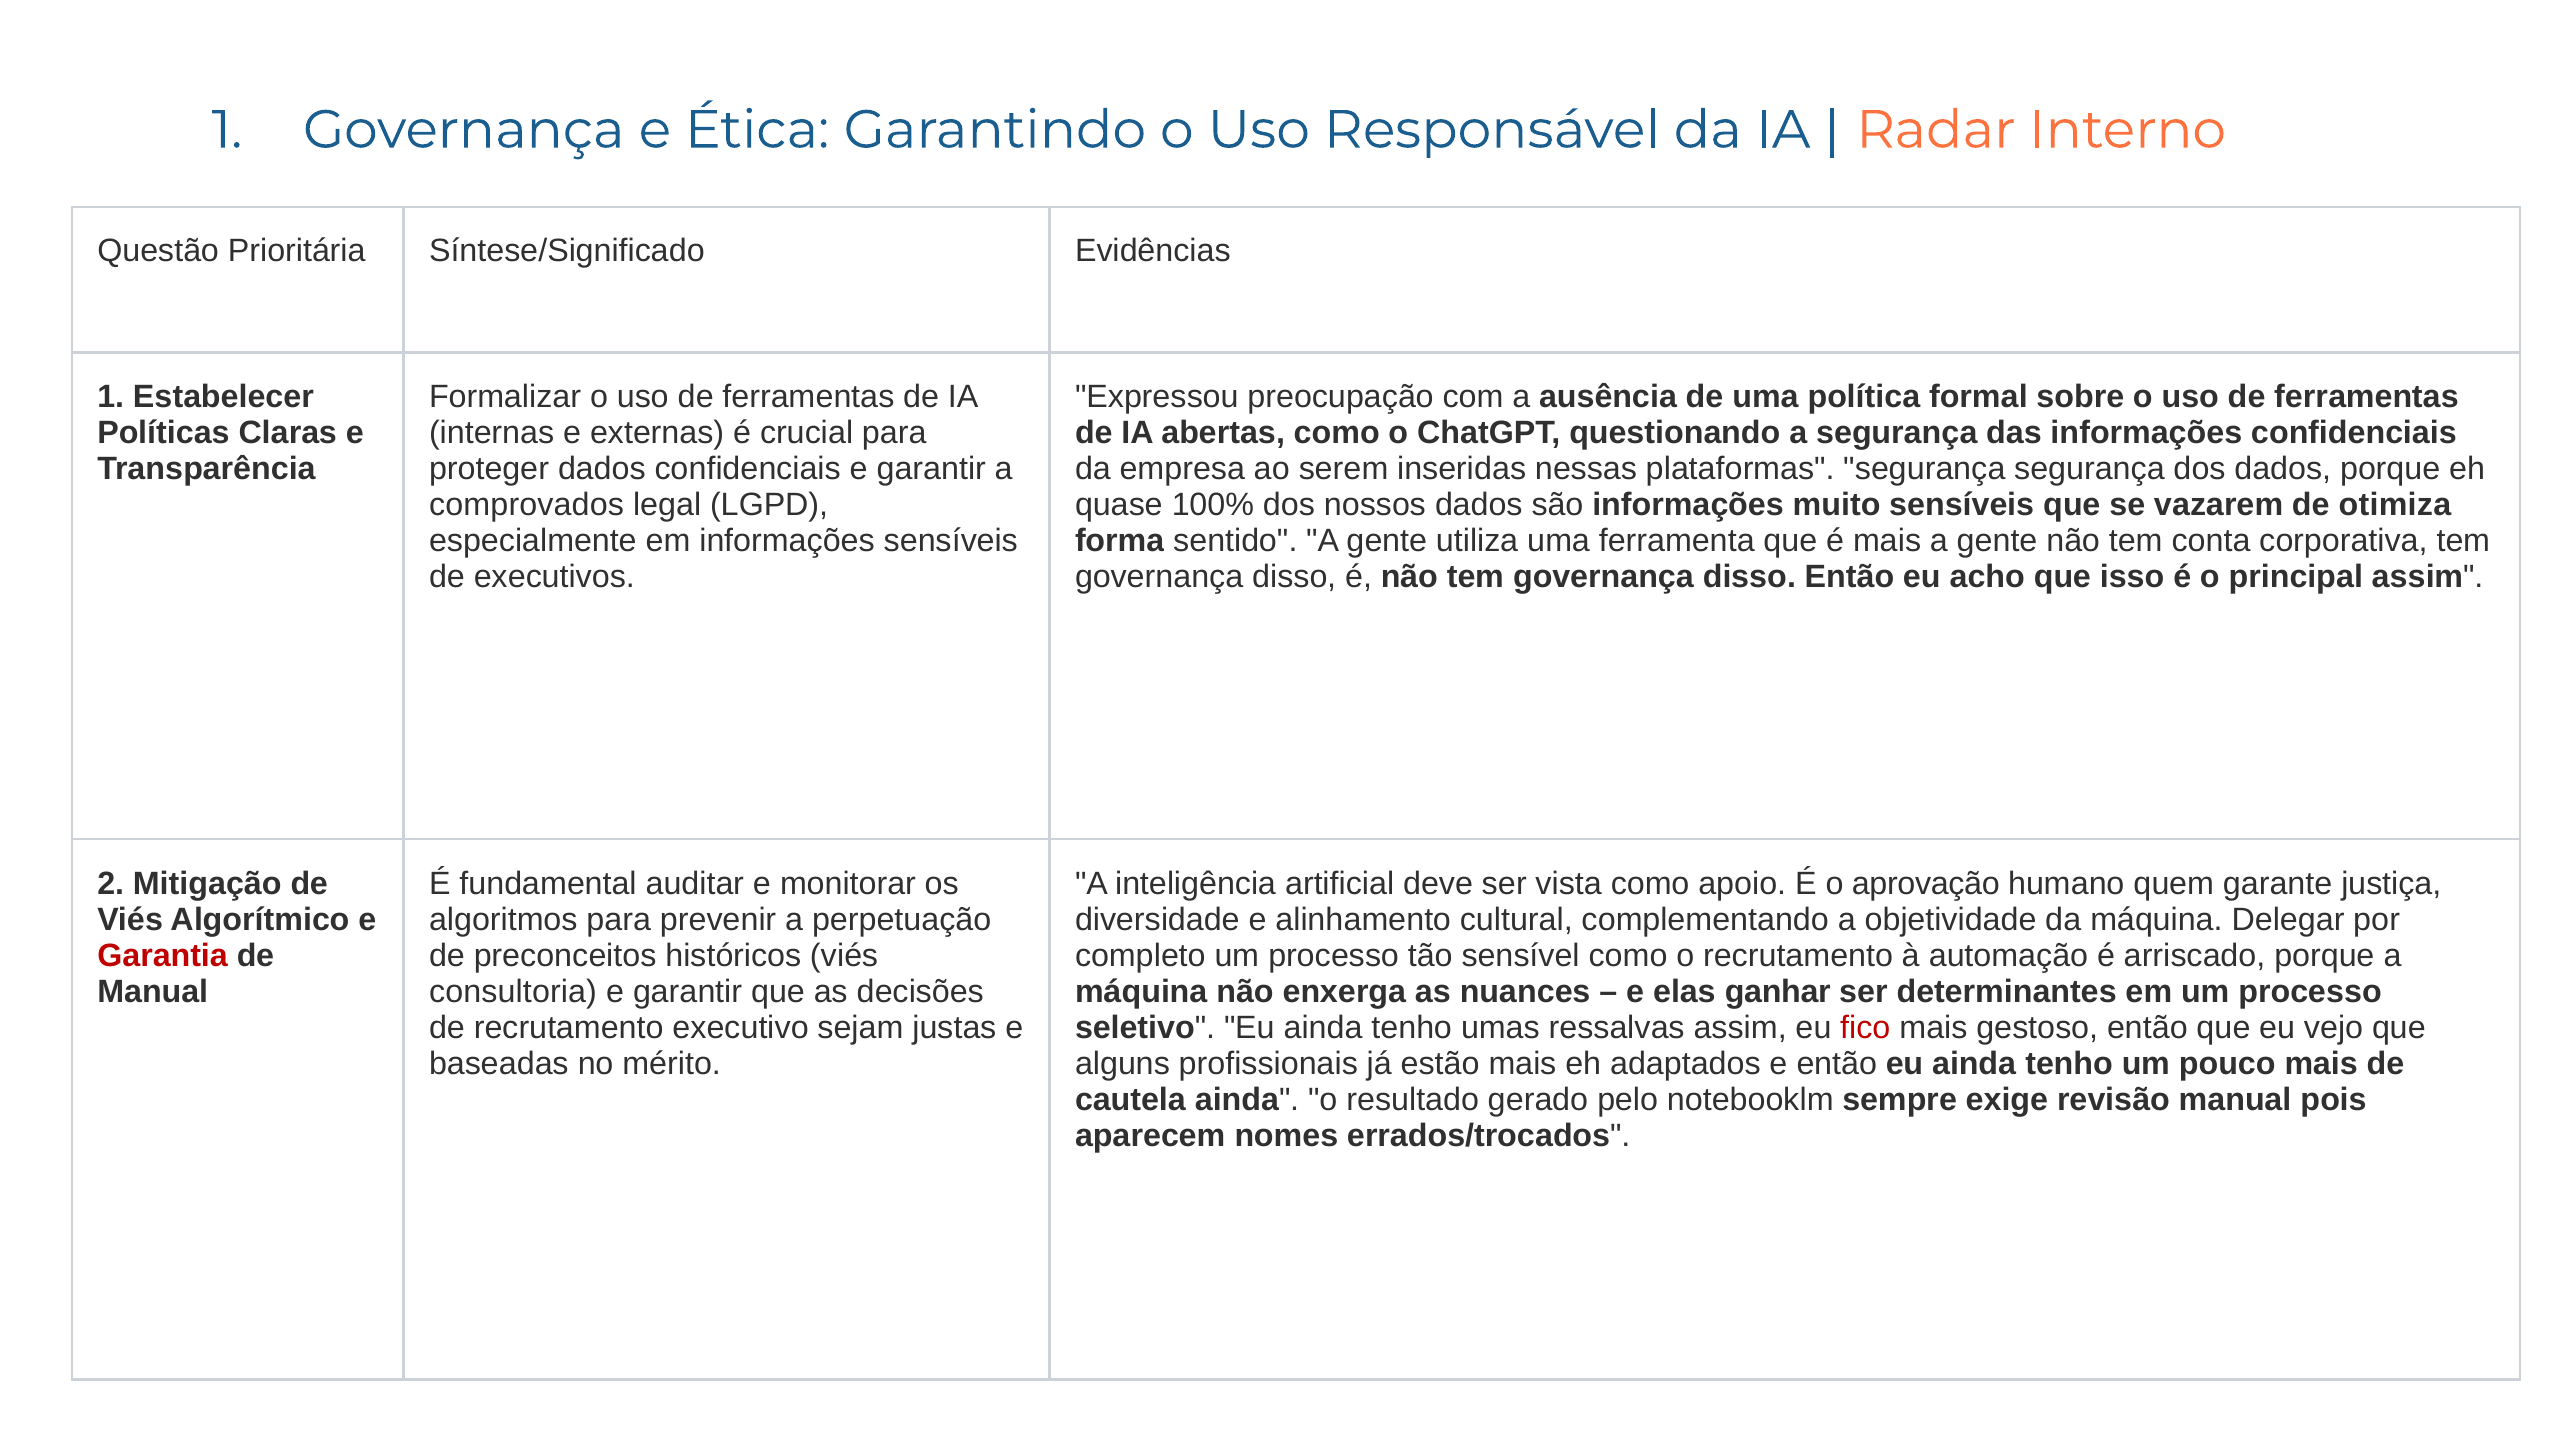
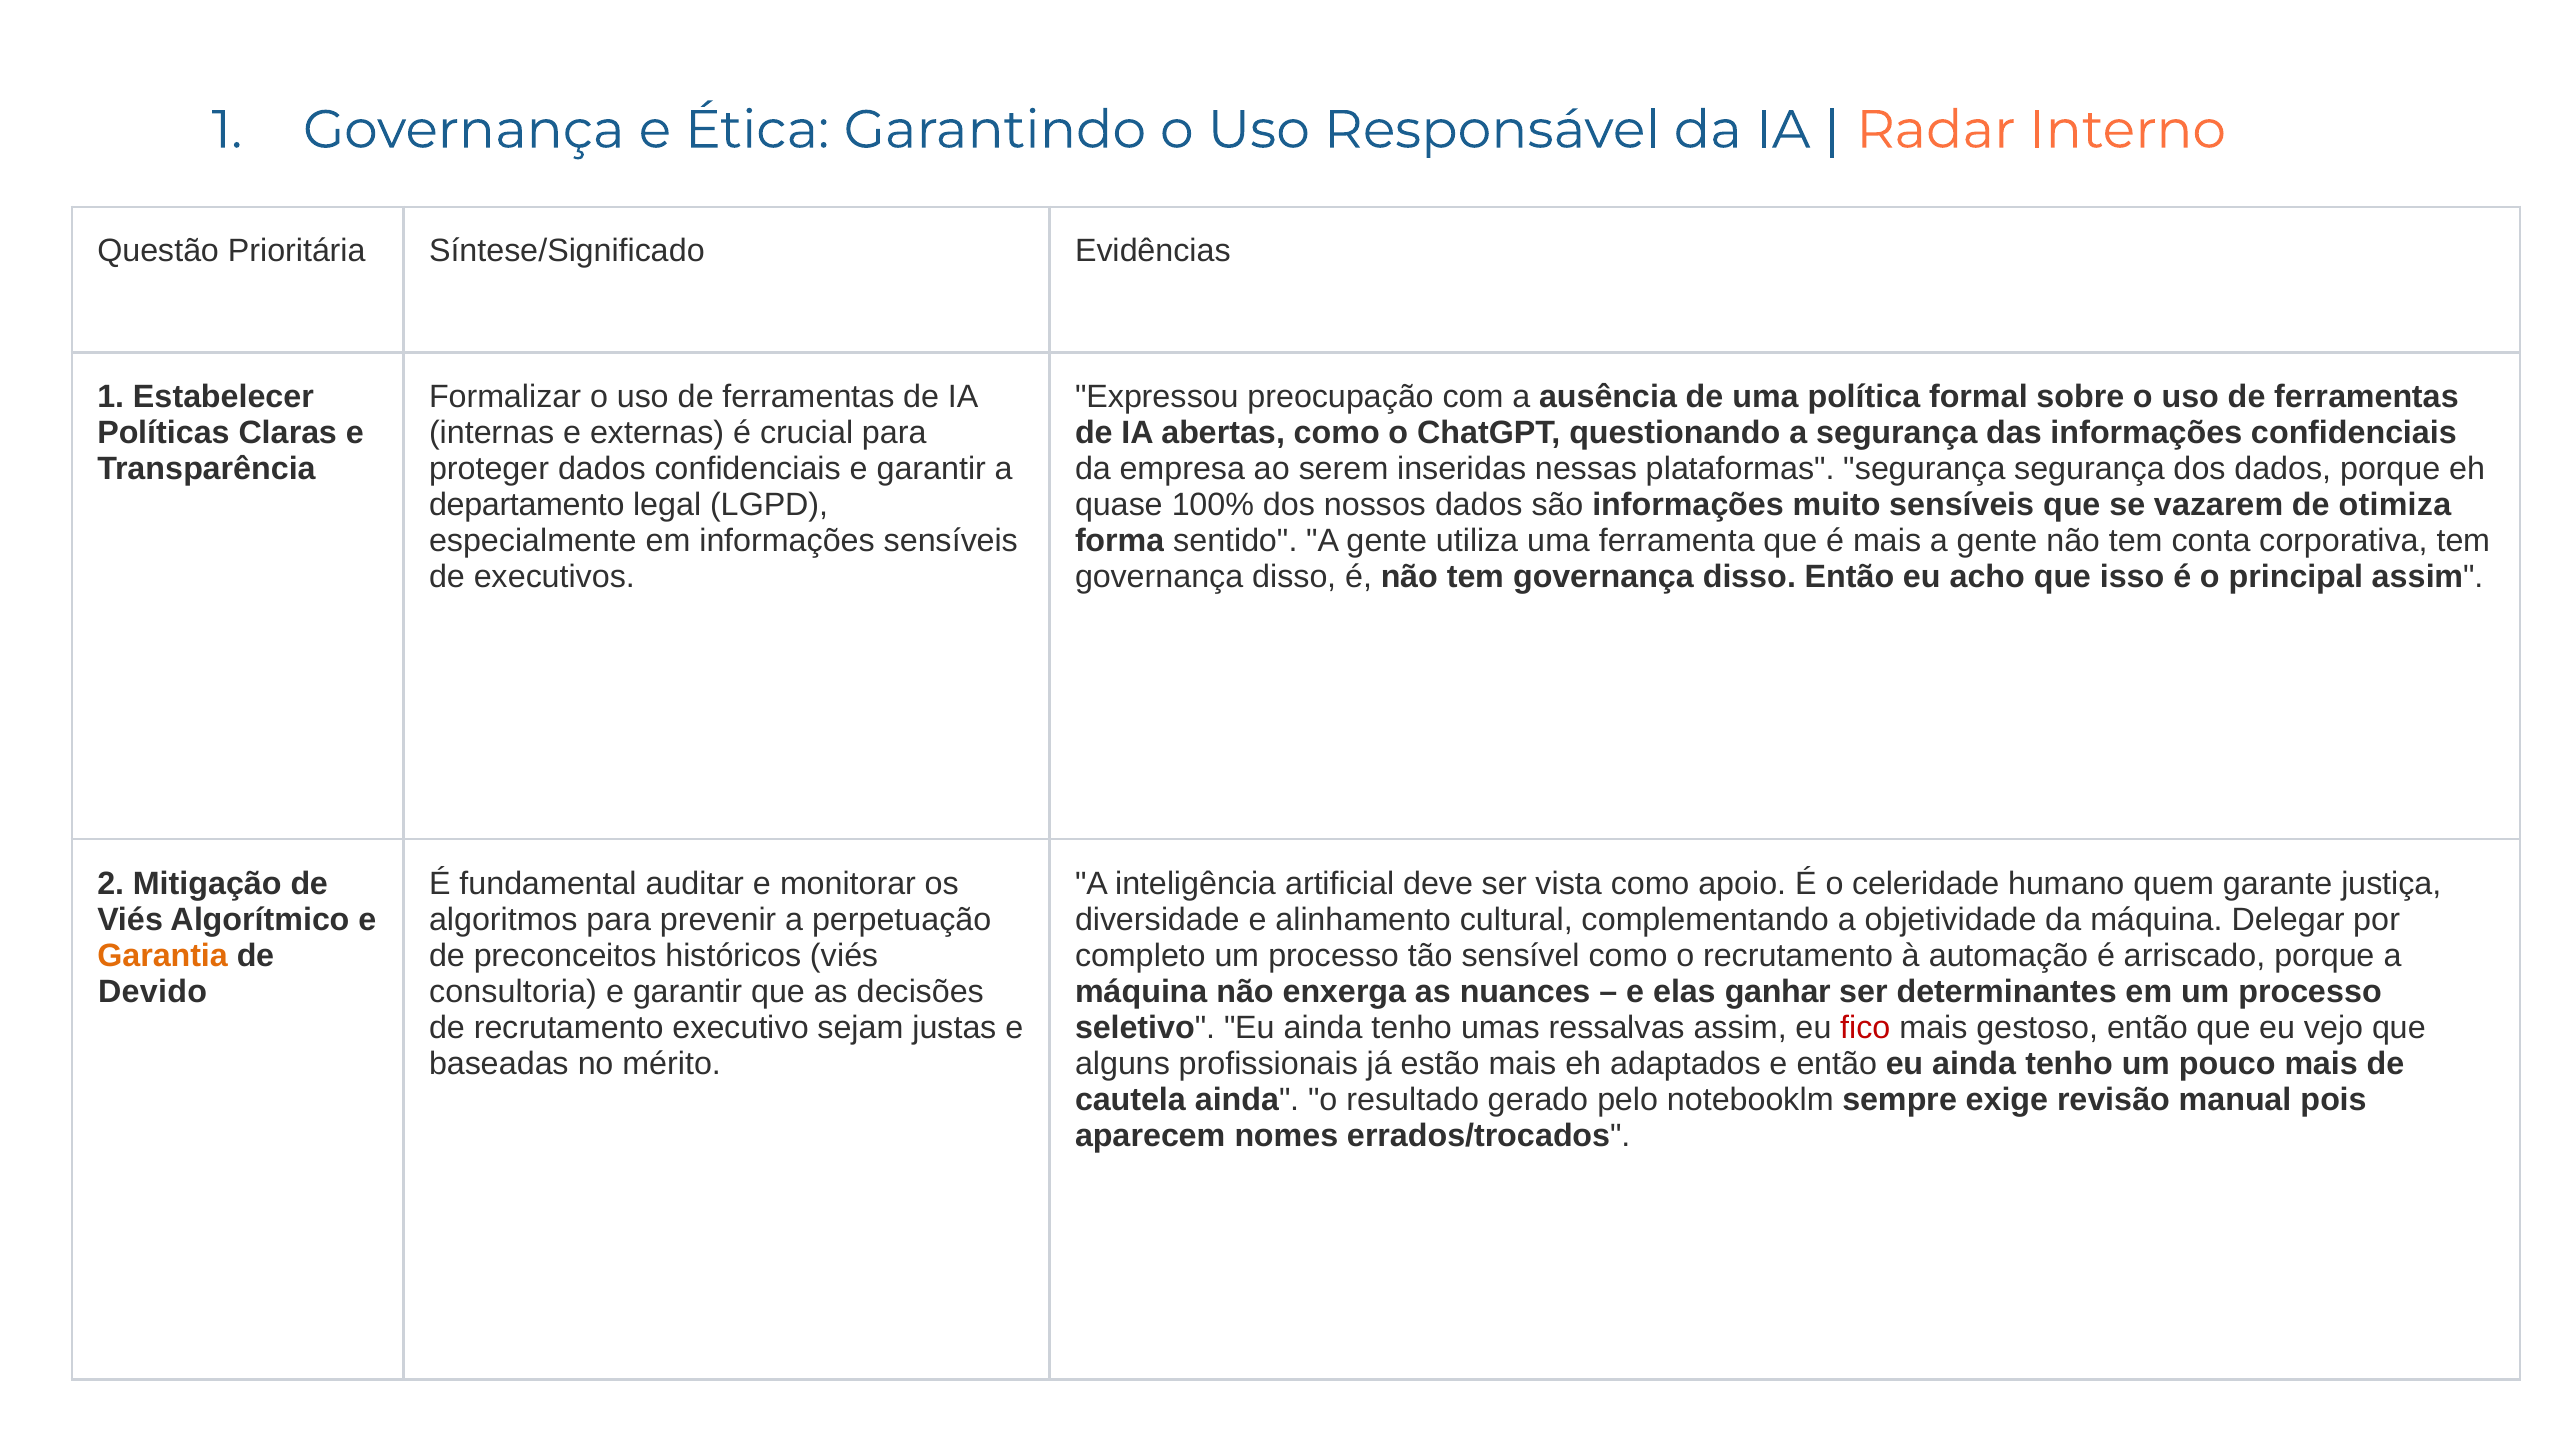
comprovados: comprovados -> departamento (527, 505)
aprovação: aprovação -> celeridade (1926, 884)
Garantia colour: red -> orange (163, 956)
Manual: Manual -> Devido (153, 992)
